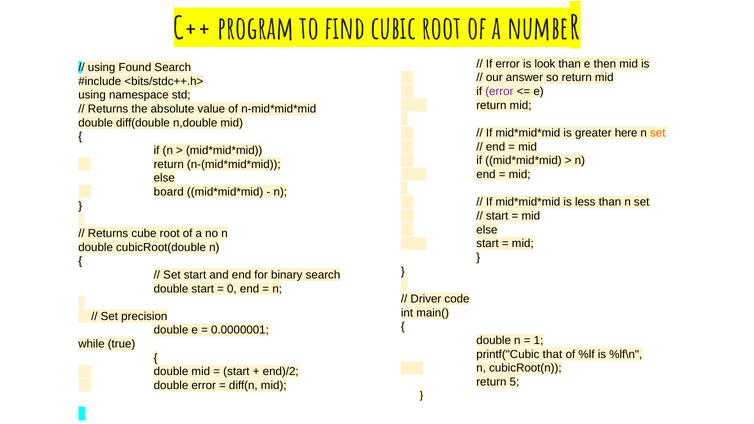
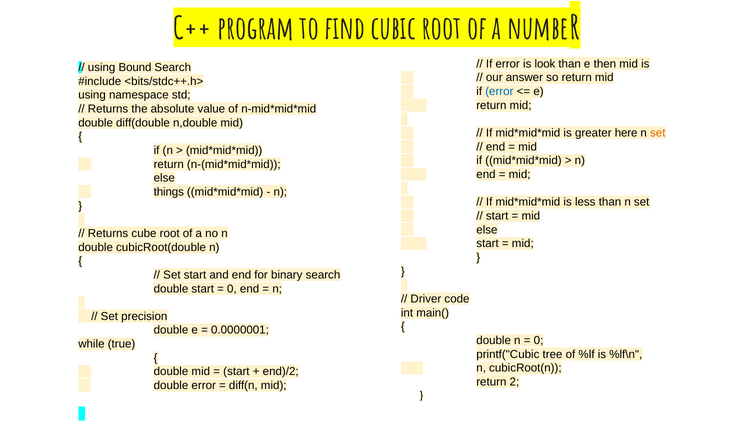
Found: Found -> Bound (135, 67)
error colour: purple -> blue (499, 92)
board: board -> things (169, 192)
1: 1 -> 0 (539, 341)
that: that -> tree (553, 354)
5: 5 -> 2 (514, 382)
